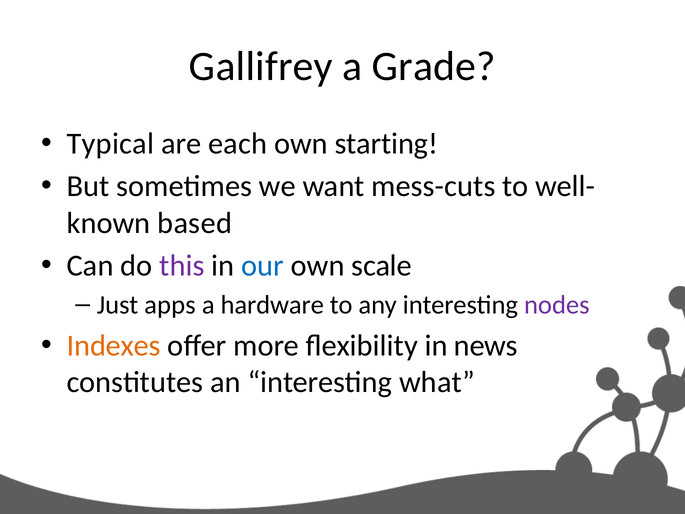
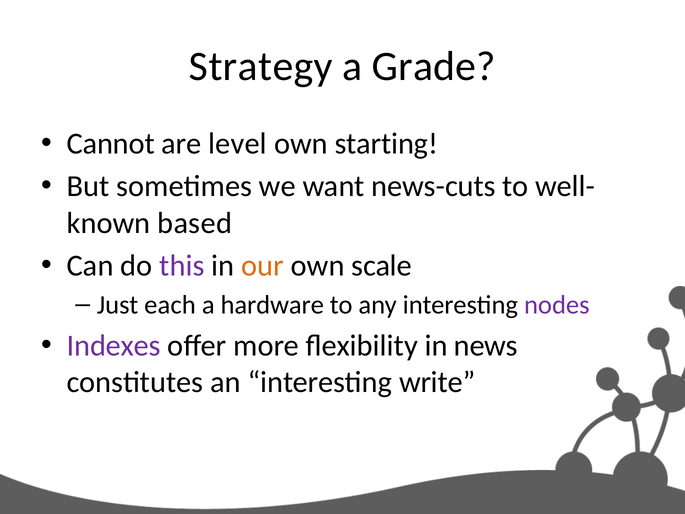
Gallifrey: Gallifrey -> Strategy (261, 66)
Typical: Typical -> Cannot (111, 144)
each: each -> level (238, 144)
mess-cuts: mess-cuts -> news-cuts (434, 186)
our colour: blue -> orange (263, 266)
apps: apps -> each (170, 305)
Indexes colour: orange -> purple (114, 345)
what: what -> write (437, 382)
